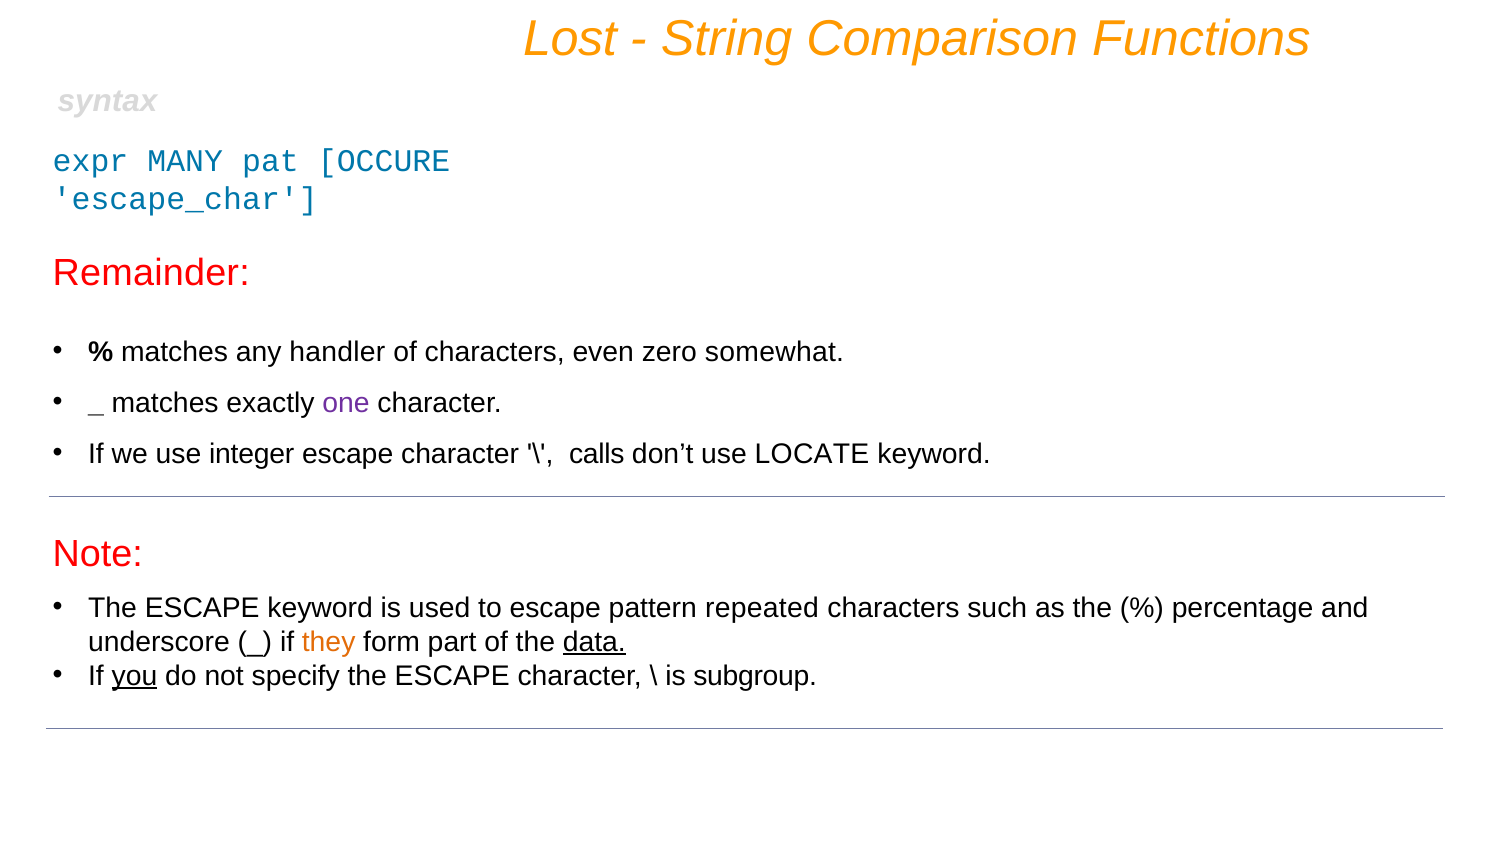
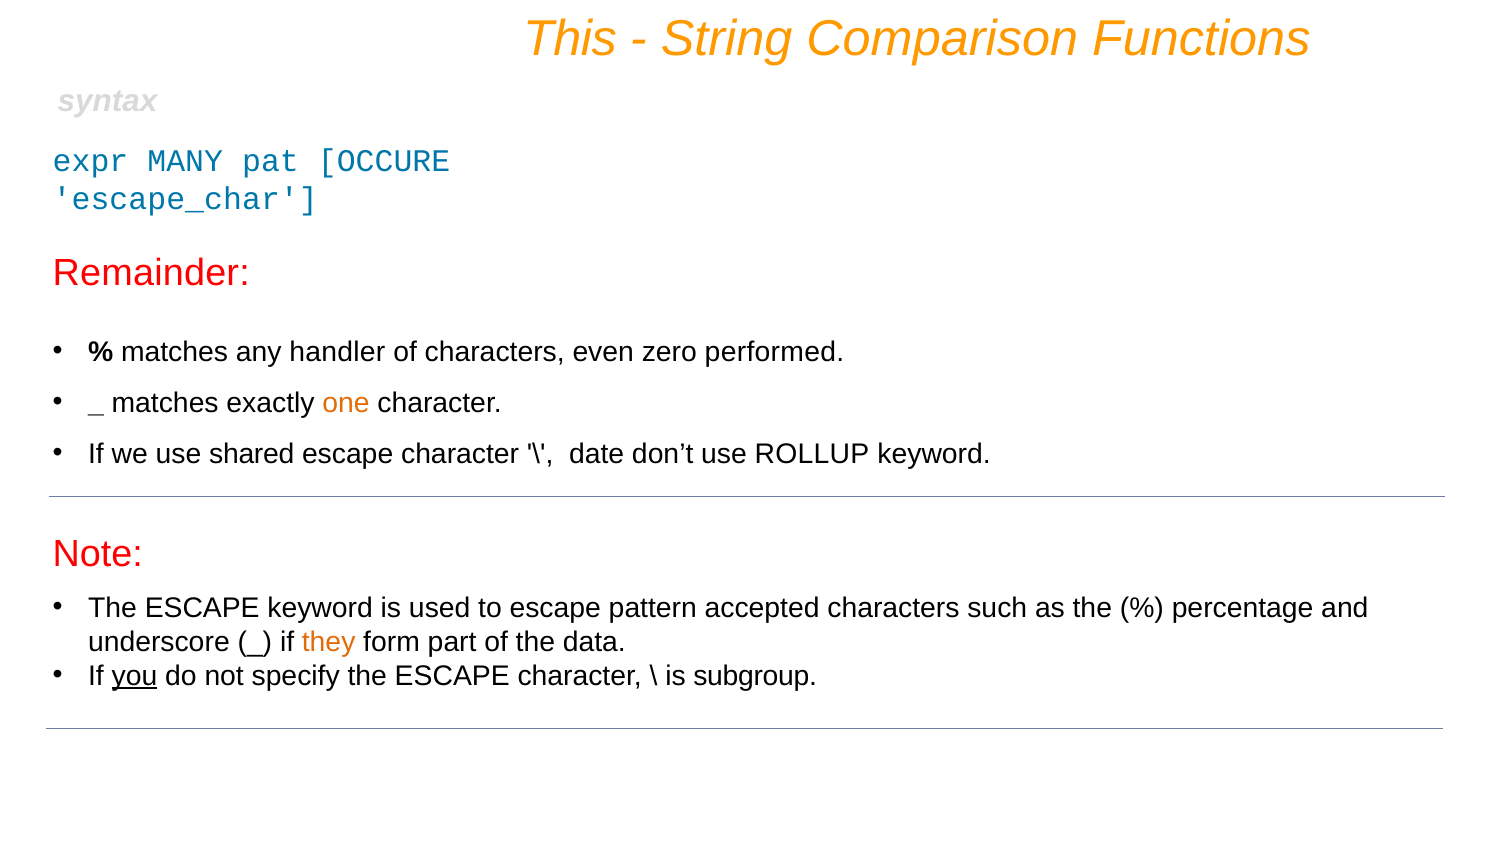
Lost: Lost -> This (570, 39)
somewhat: somewhat -> performed (774, 352)
one colour: purple -> orange (346, 403)
integer: integer -> shared (252, 454)
calls: calls -> date (597, 454)
LOCATE: LOCATE -> ROLLUP (812, 454)
repeated: repeated -> accepted (762, 608)
data underline: present -> none (594, 642)
